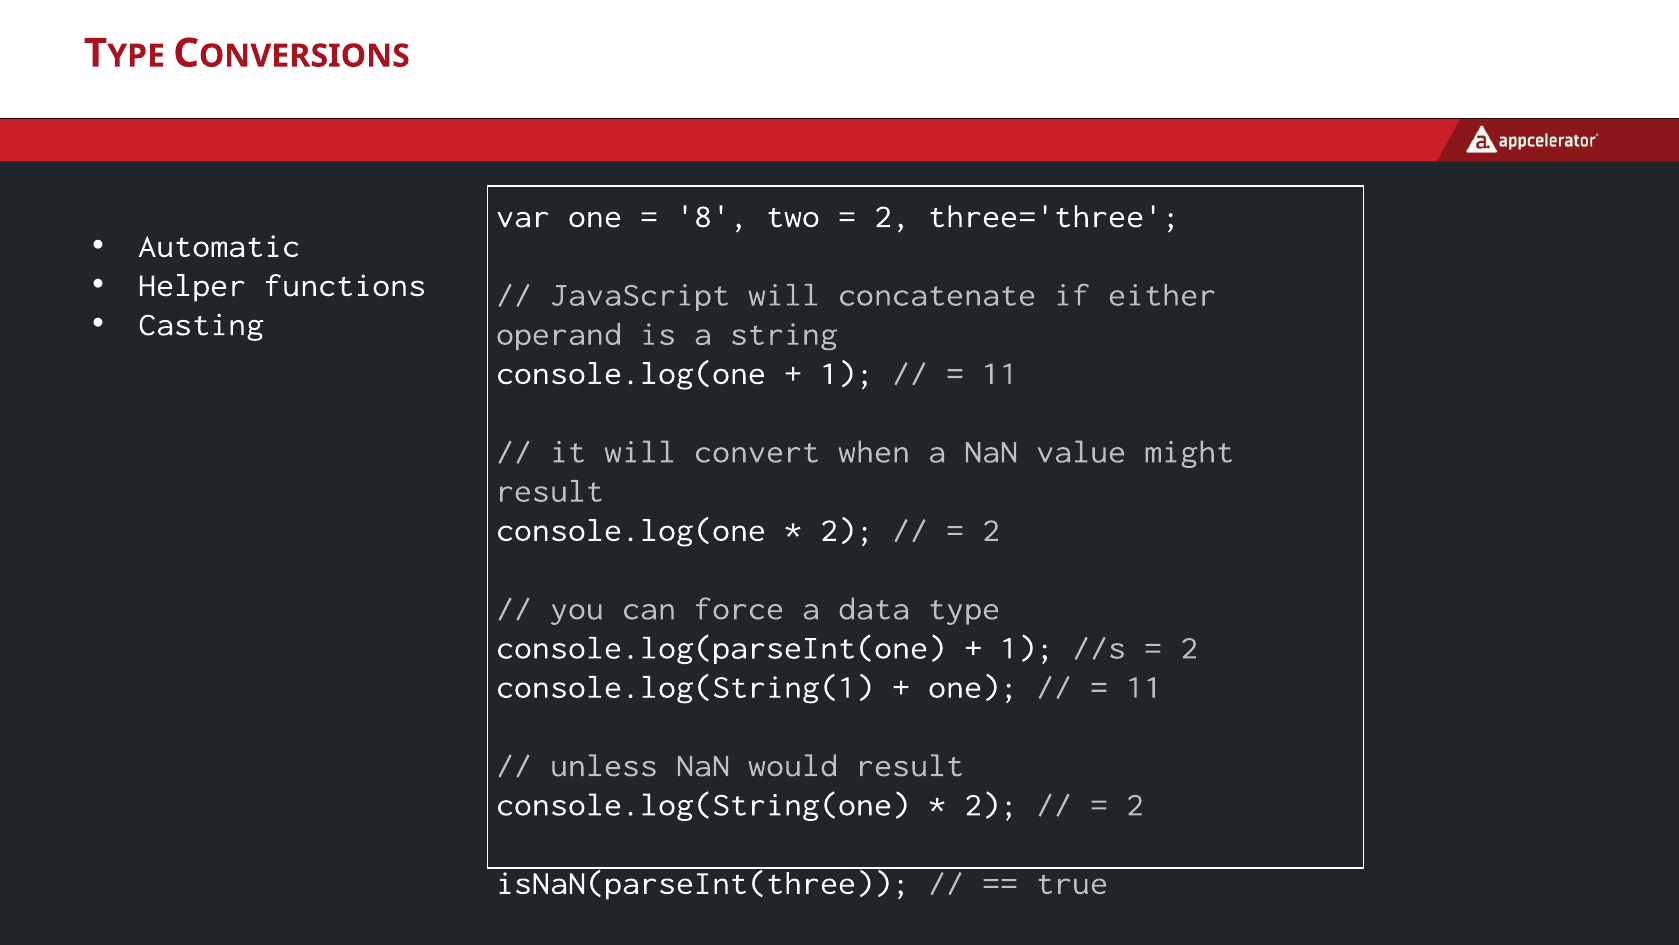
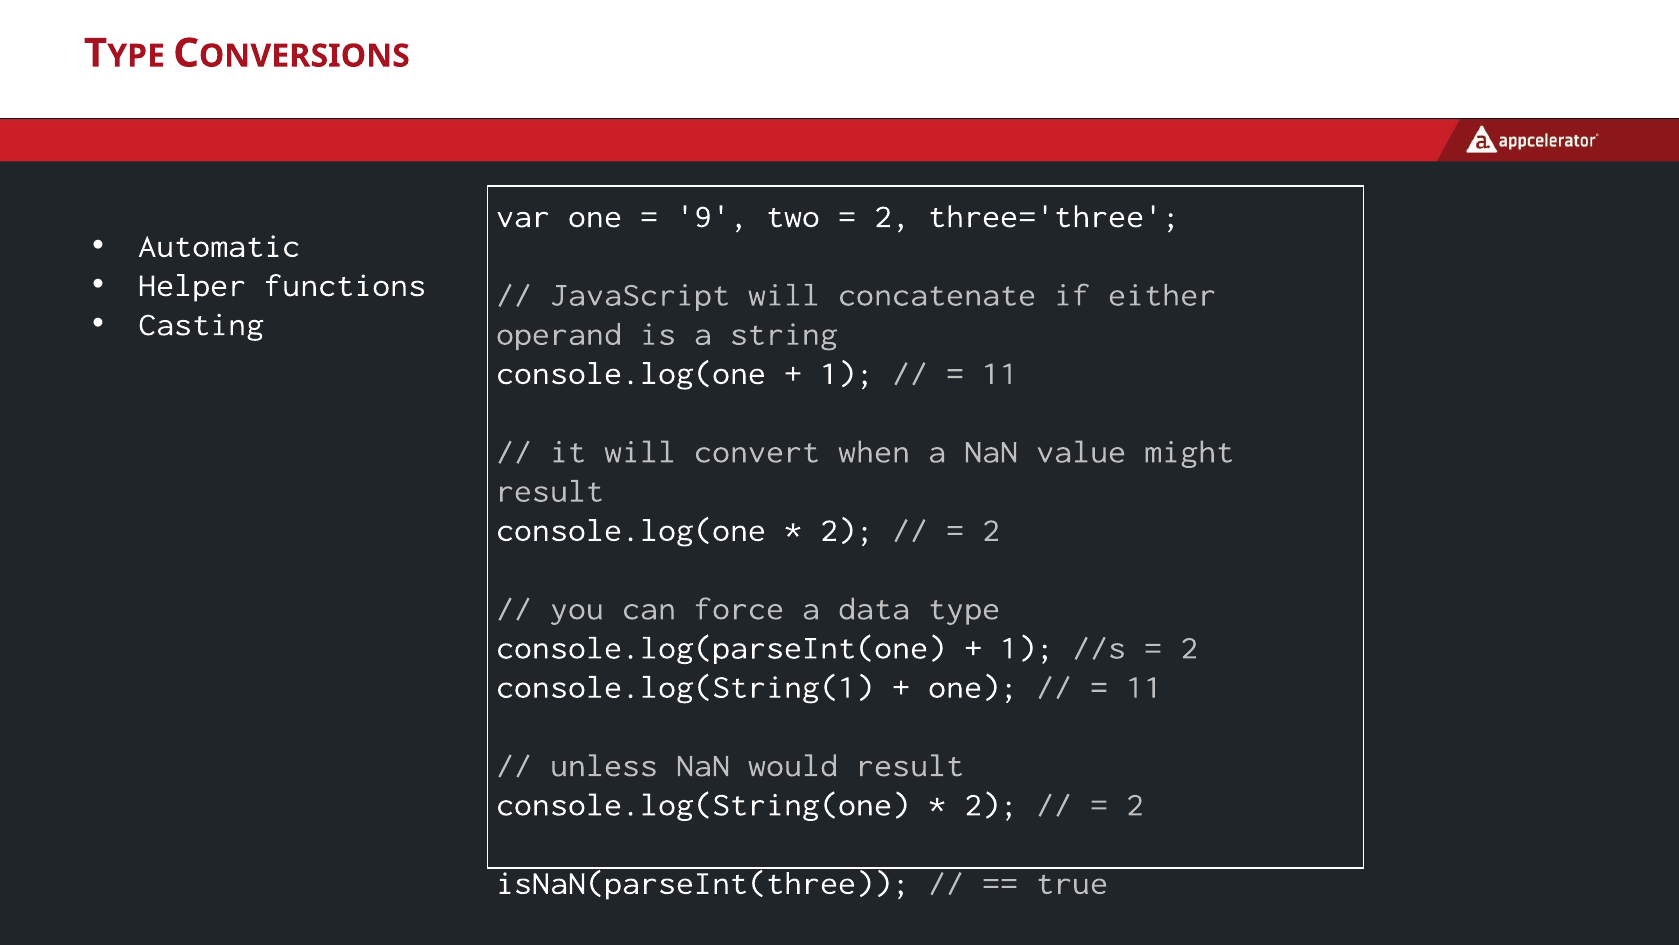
8: 8 -> 9 (712, 216)
